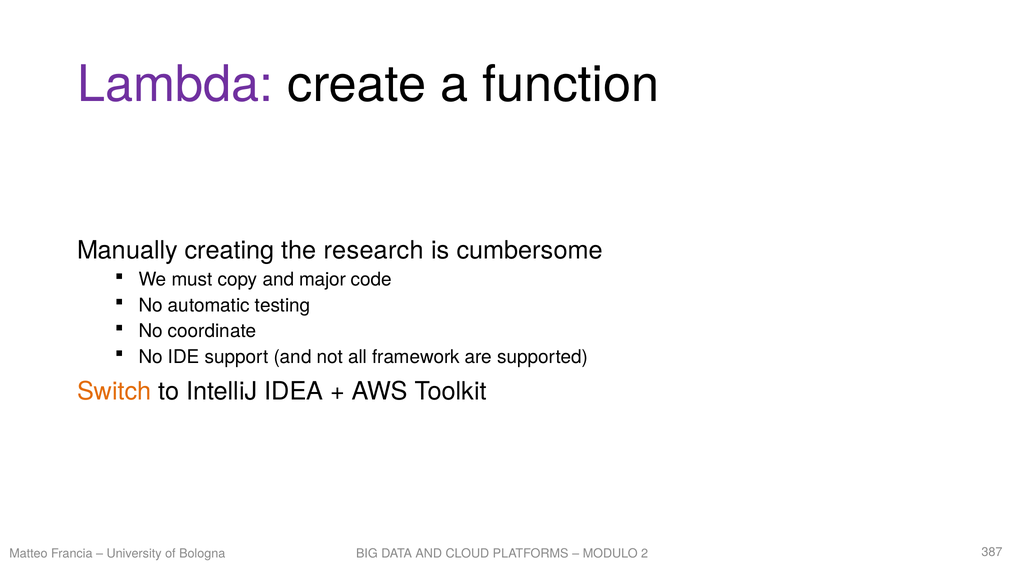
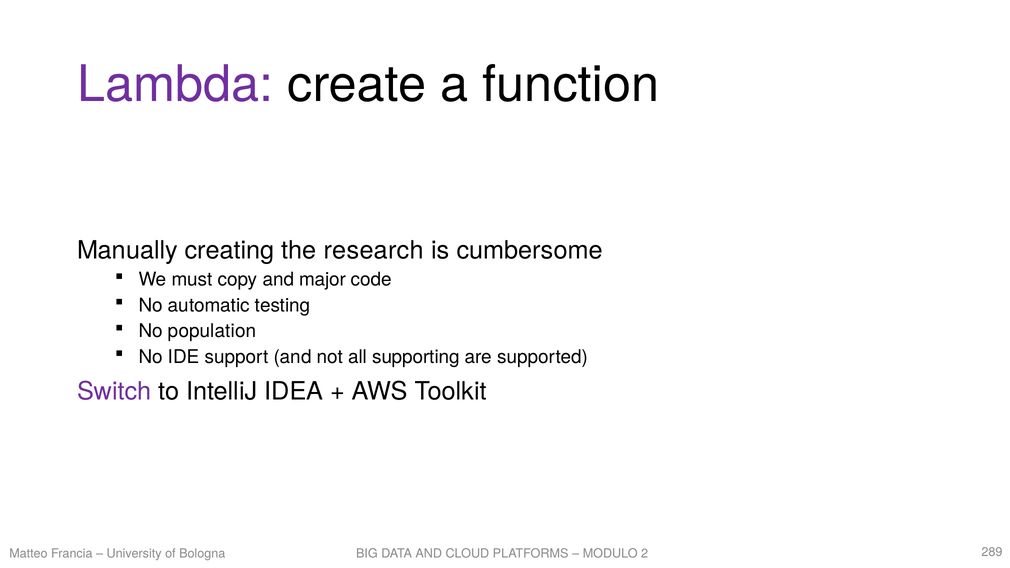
coordinate: coordinate -> population (212, 331)
framework: framework -> supporting (416, 357)
Switch colour: orange -> purple (114, 391)
387: 387 -> 289 (992, 552)
